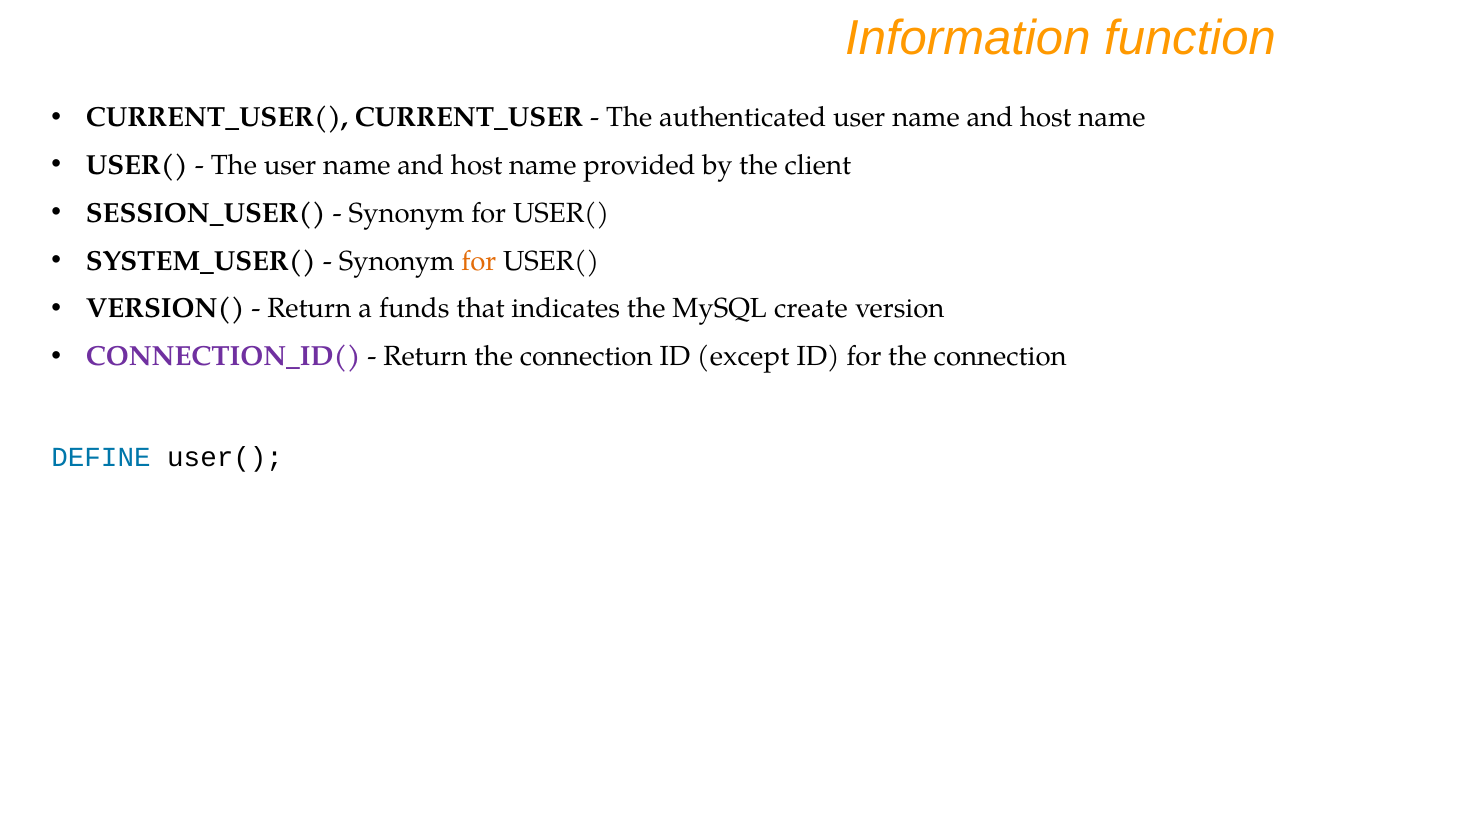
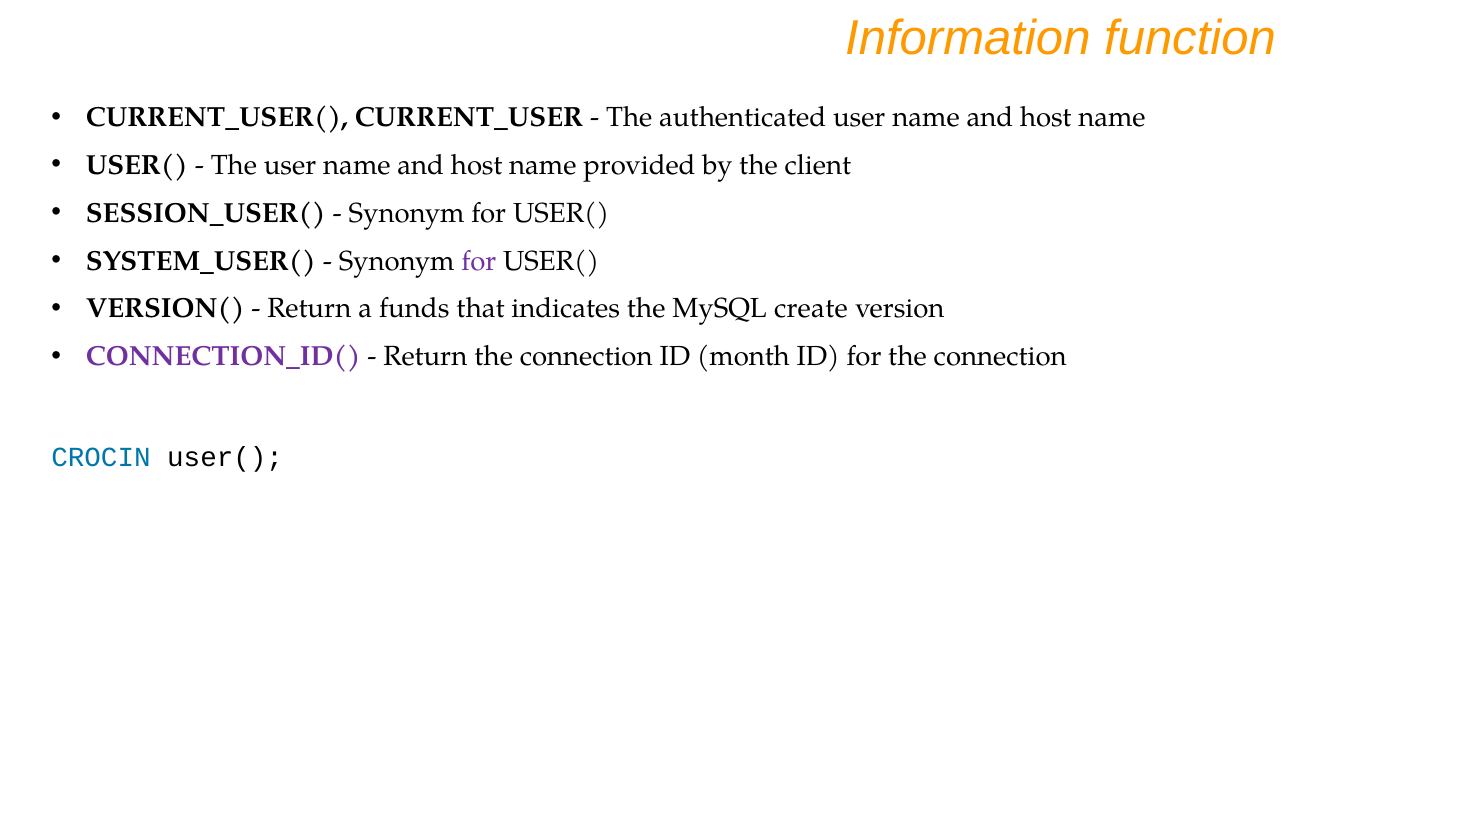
for colour: orange -> purple (479, 261)
except: except -> month (743, 356)
DEFINE: DEFINE -> CROCIN (101, 457)
